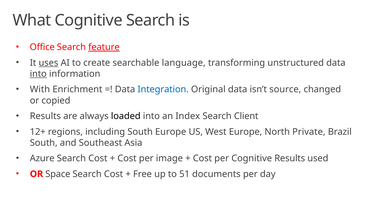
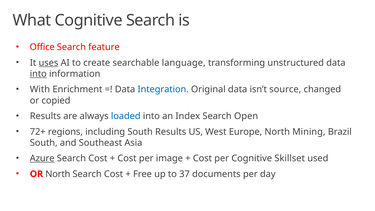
feature underline: present -> none (104, 47)
loaded colour: black -> blue (126, 116)
Client: Client -> Open (246, 116)
12+: 12+ -> 72+ (38, 132)
South Europe: Europe -> Results (171, 132)
Private: Private -> Mining (309, 132)
Azure underline: none -> present (42, 158)
Cognitive Results: Results -> Skillset (290, 158)
OR Space: Space -> North (58, 174)
51: 51 -> 37 (185, 174)
